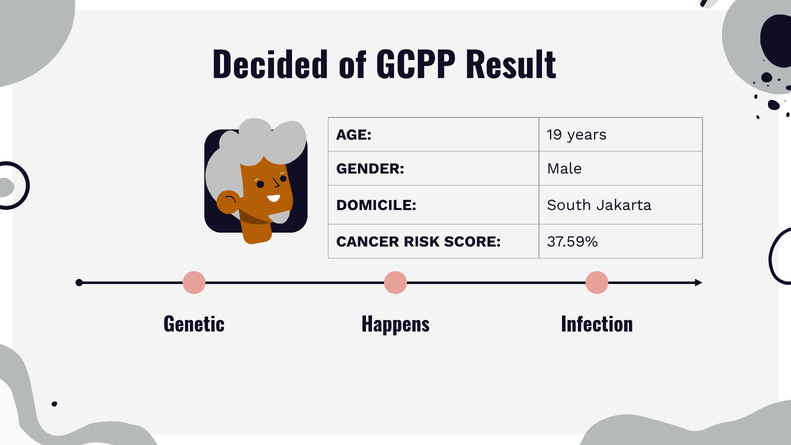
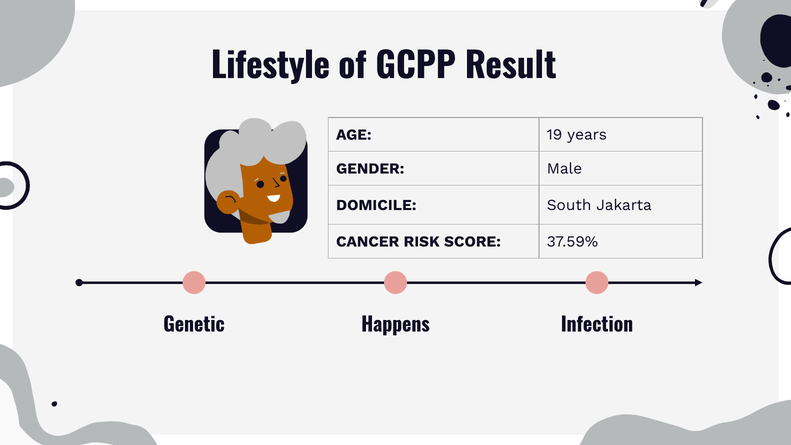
Decided: Decided -> Lifestyle (271, 66)
